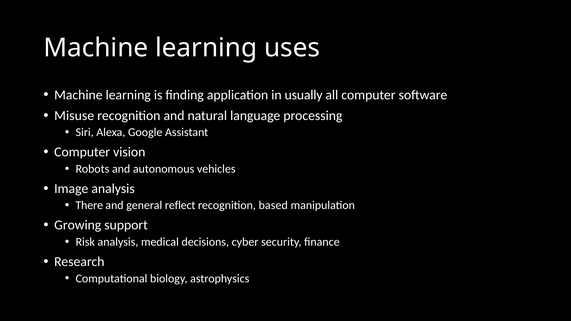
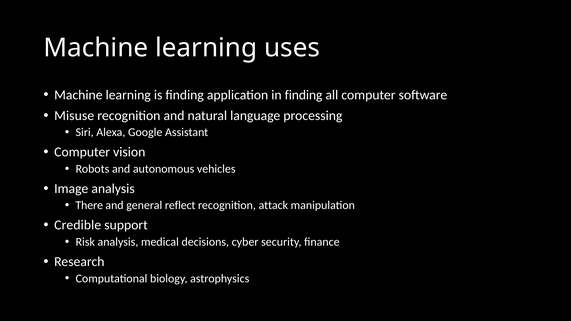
in usually: usually -> finding (304, 95)
based: based -> attack (273, 206)
Growing: Growing -> Credible (78, 225)
